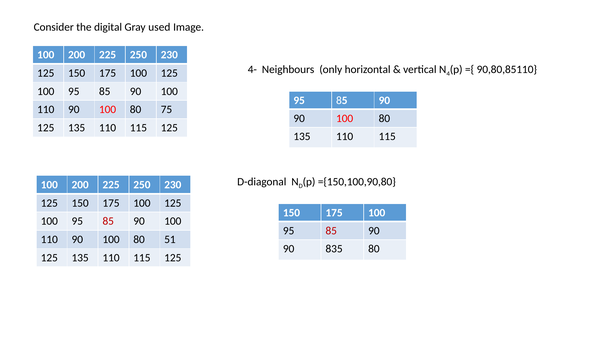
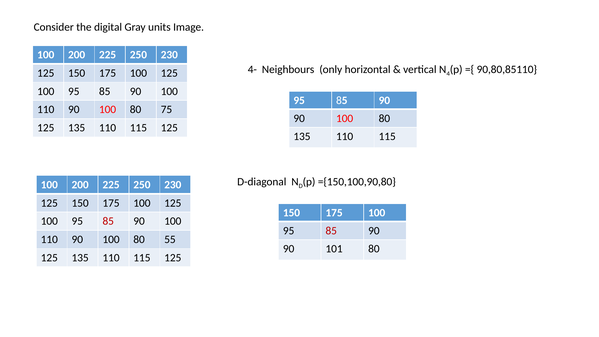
used: used -> units (159, 27)
51: 51 -> 55 (170, 239)
835: 835 -> 101 (334, 249)
